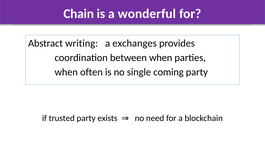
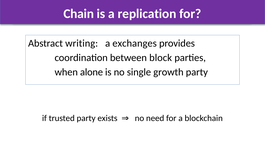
wonderful: wonderful -> replication (147, 14)
between when: when -> block (161, 58)
often: often -> alone (91, 72)
coming: coming -> growth (168, 72)
